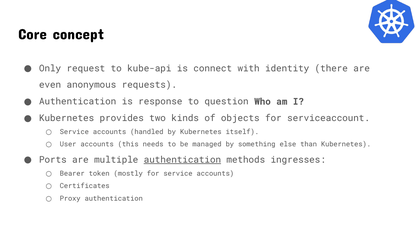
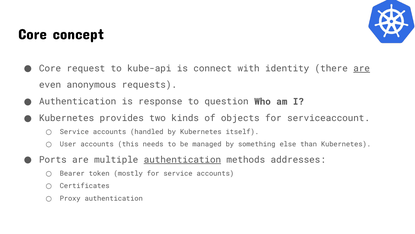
Only: Only -> Core (50, 68)
are underline: none -> present (362, 68)
ingresses: ingresses -> addresses (298, 159)
